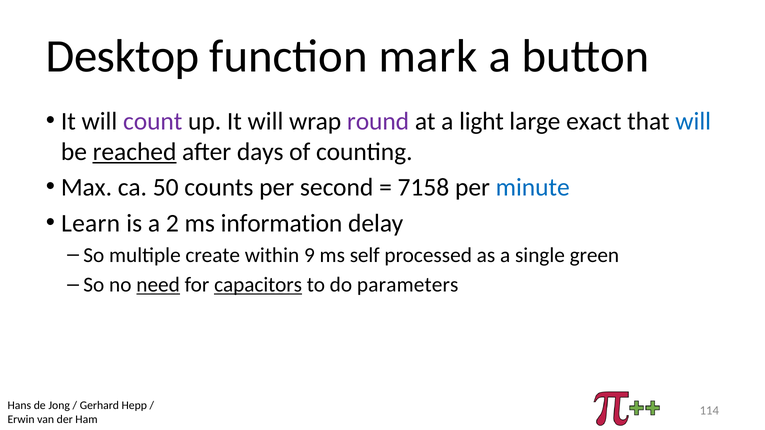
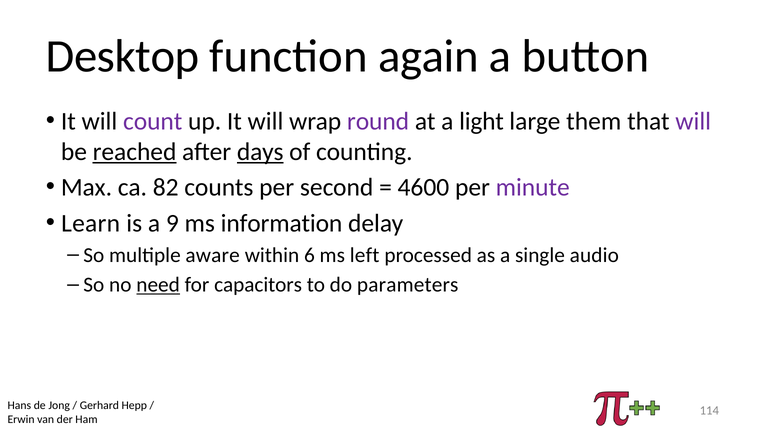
mark: mark -> again (428, 56)
exact: exact -> them (594, 121)
will colour: blue -> purple (693, 121)
days underline: none -> present (260, 152)
50: 50 -> 82 (166, 188)
7158: 7158 -> 4600 (423, 188)
minute colour: blue -> purple (533, 188)
2: 2 -> 9 (172, 223)
create: create -> aware (213, 255)
9: 9 -> 6 (309, 255)
self: self -> left (365, 255)
green: green -> audio (594, 255)
capacitors underline: present -> none (258, 285)
